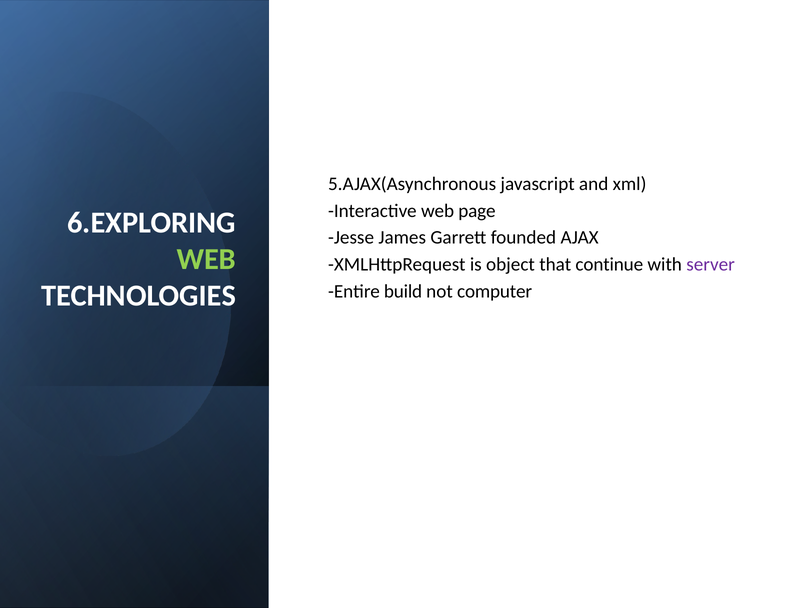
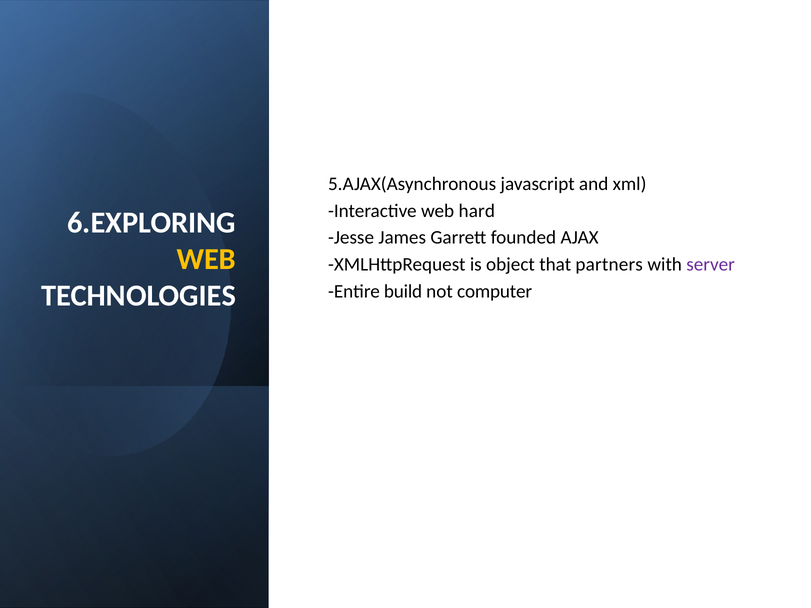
page: page -> hard (477, 211)
WEB colour: light green -> yellow (206, 259)
continue: continue -> partners (609, 265)
